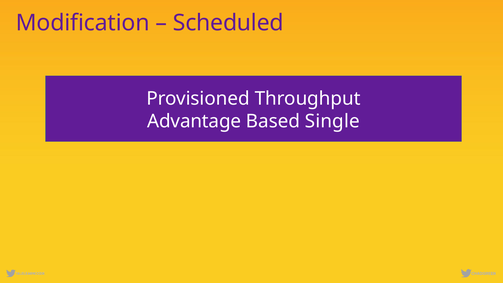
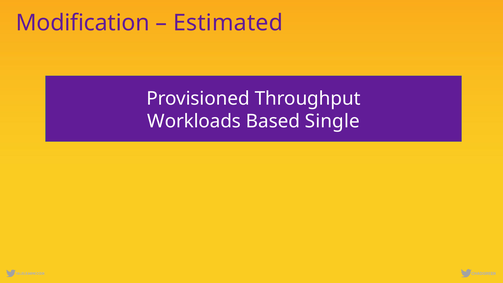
Scheduled: Scheduled -> Estimated (228, 23)
Advantage: Advantage -> Workloads (194, 121)
